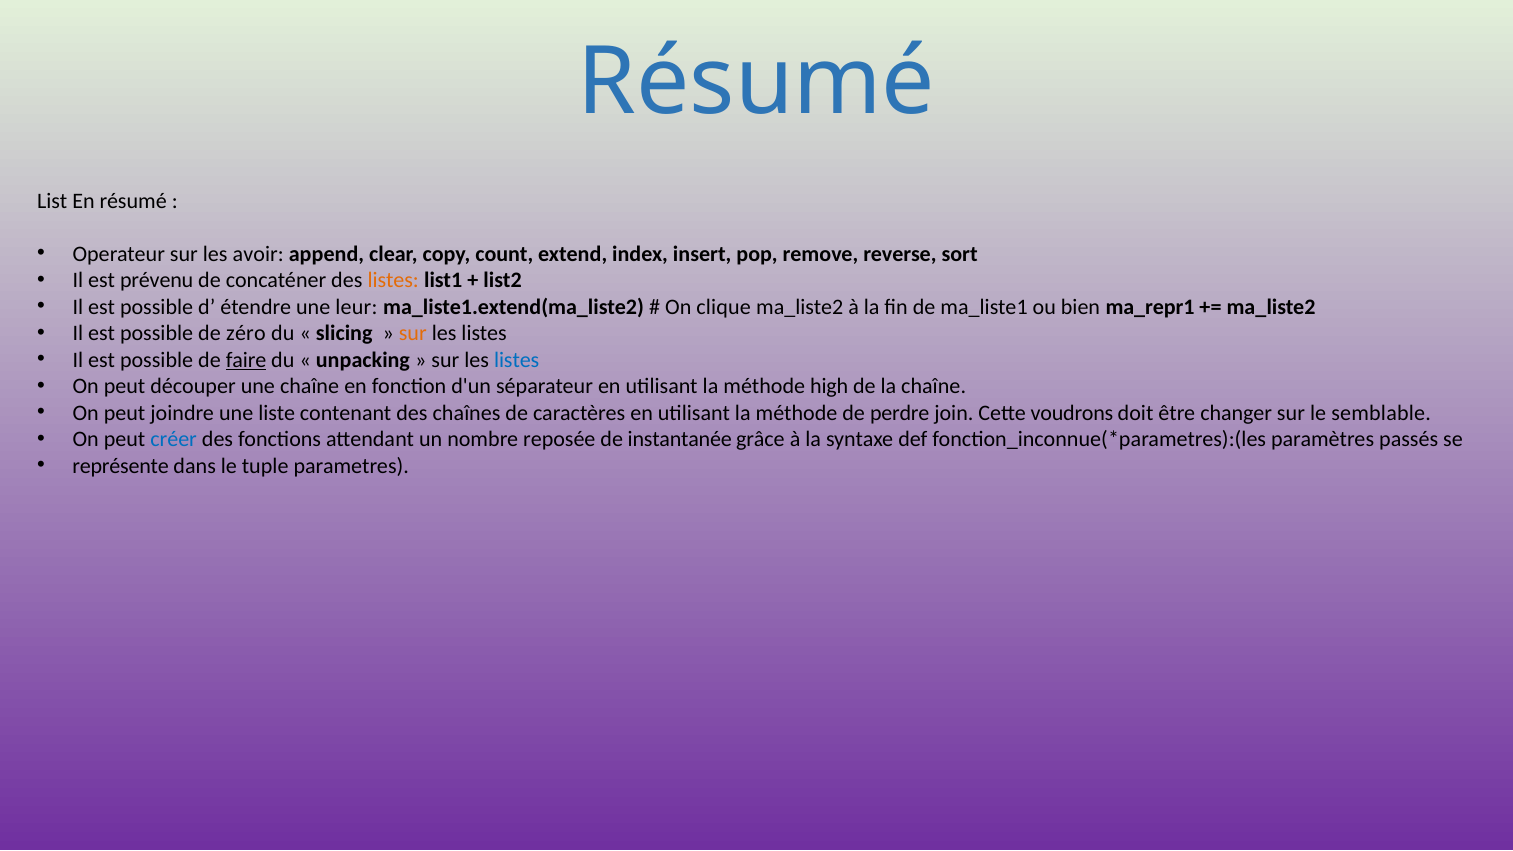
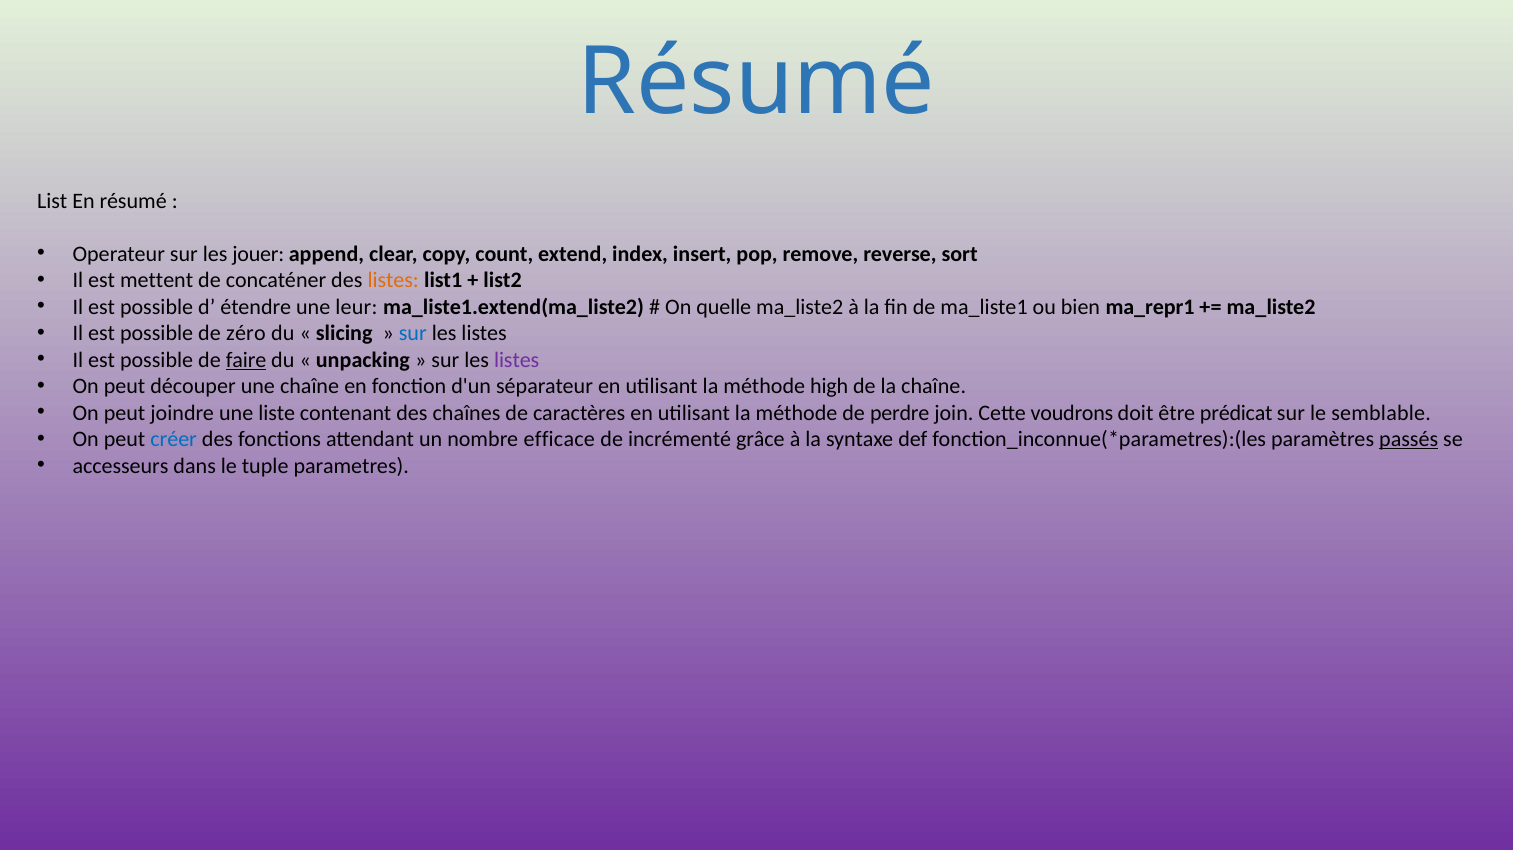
avoir: avoir -> jouer (258, 254)
prévenu: prévenu -> mettent (157, 280)
clique: clique -> quelle (724, 307)
sur colour: orange -> blue (413, 333)
listes colour: blue -> purple (517, 360)
changer: changer -> prédicat (1236, 413)
reposée: reposée -> efficace (559, 439)
instantanée: instantanée -> incrémenté (680, 439)
passés underline: none -> present (1409, 439)
représente: représente -> accesseurs (121, 466)
